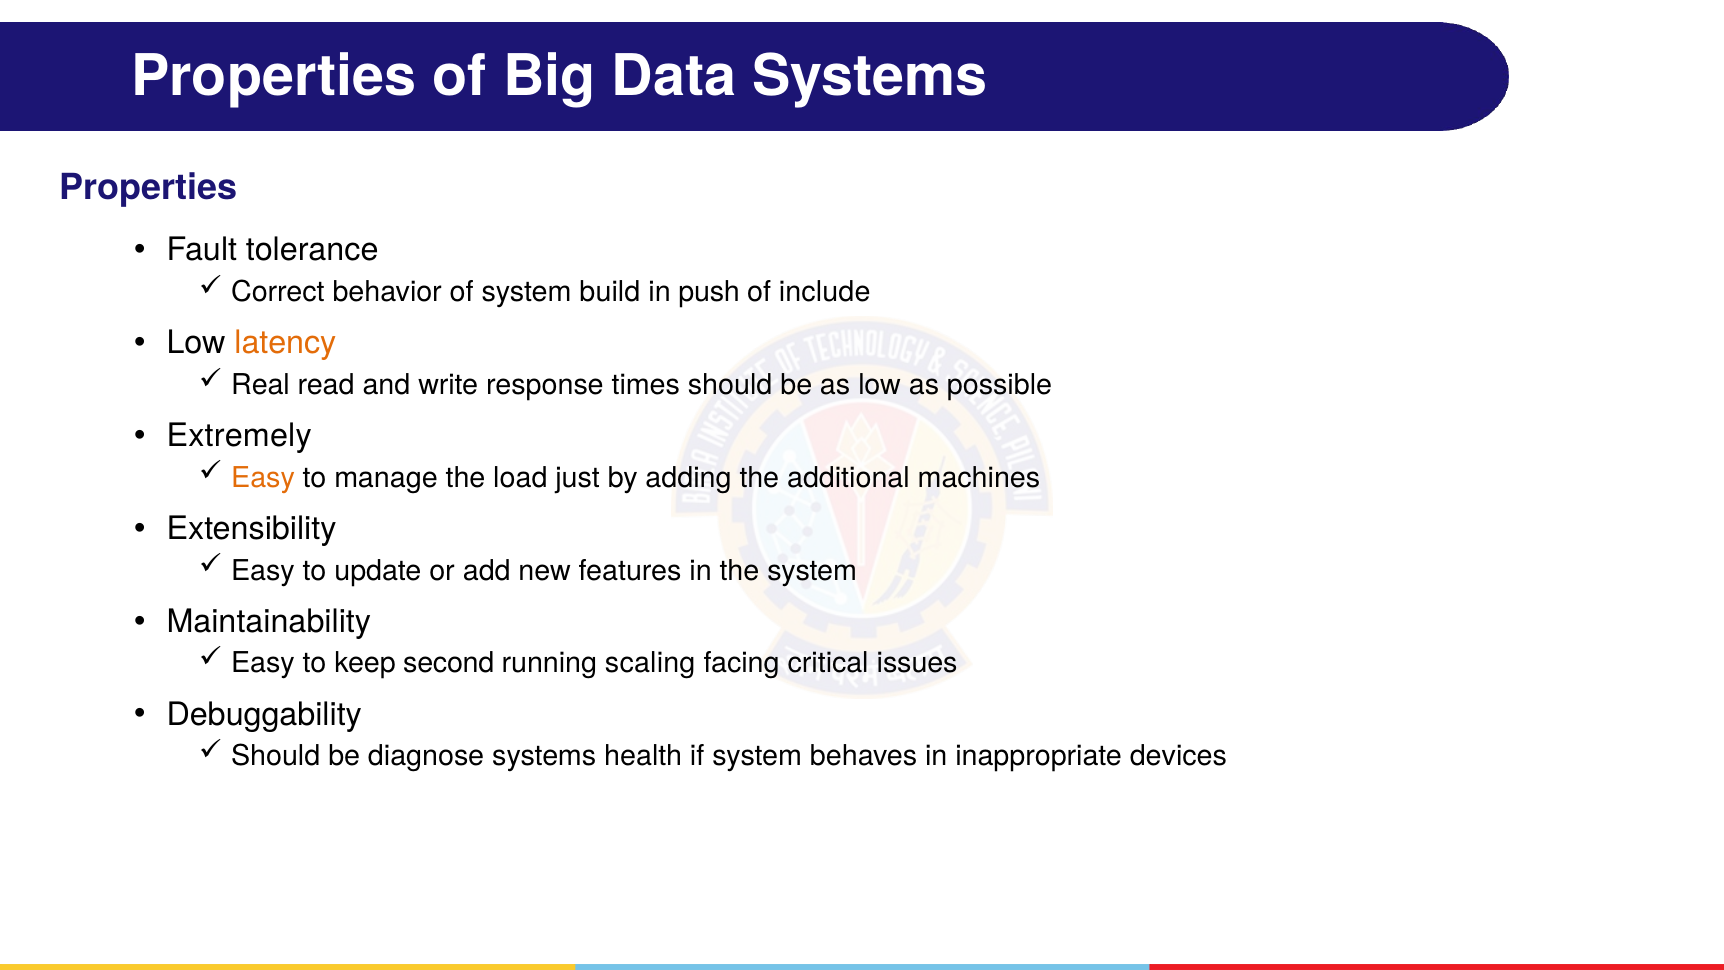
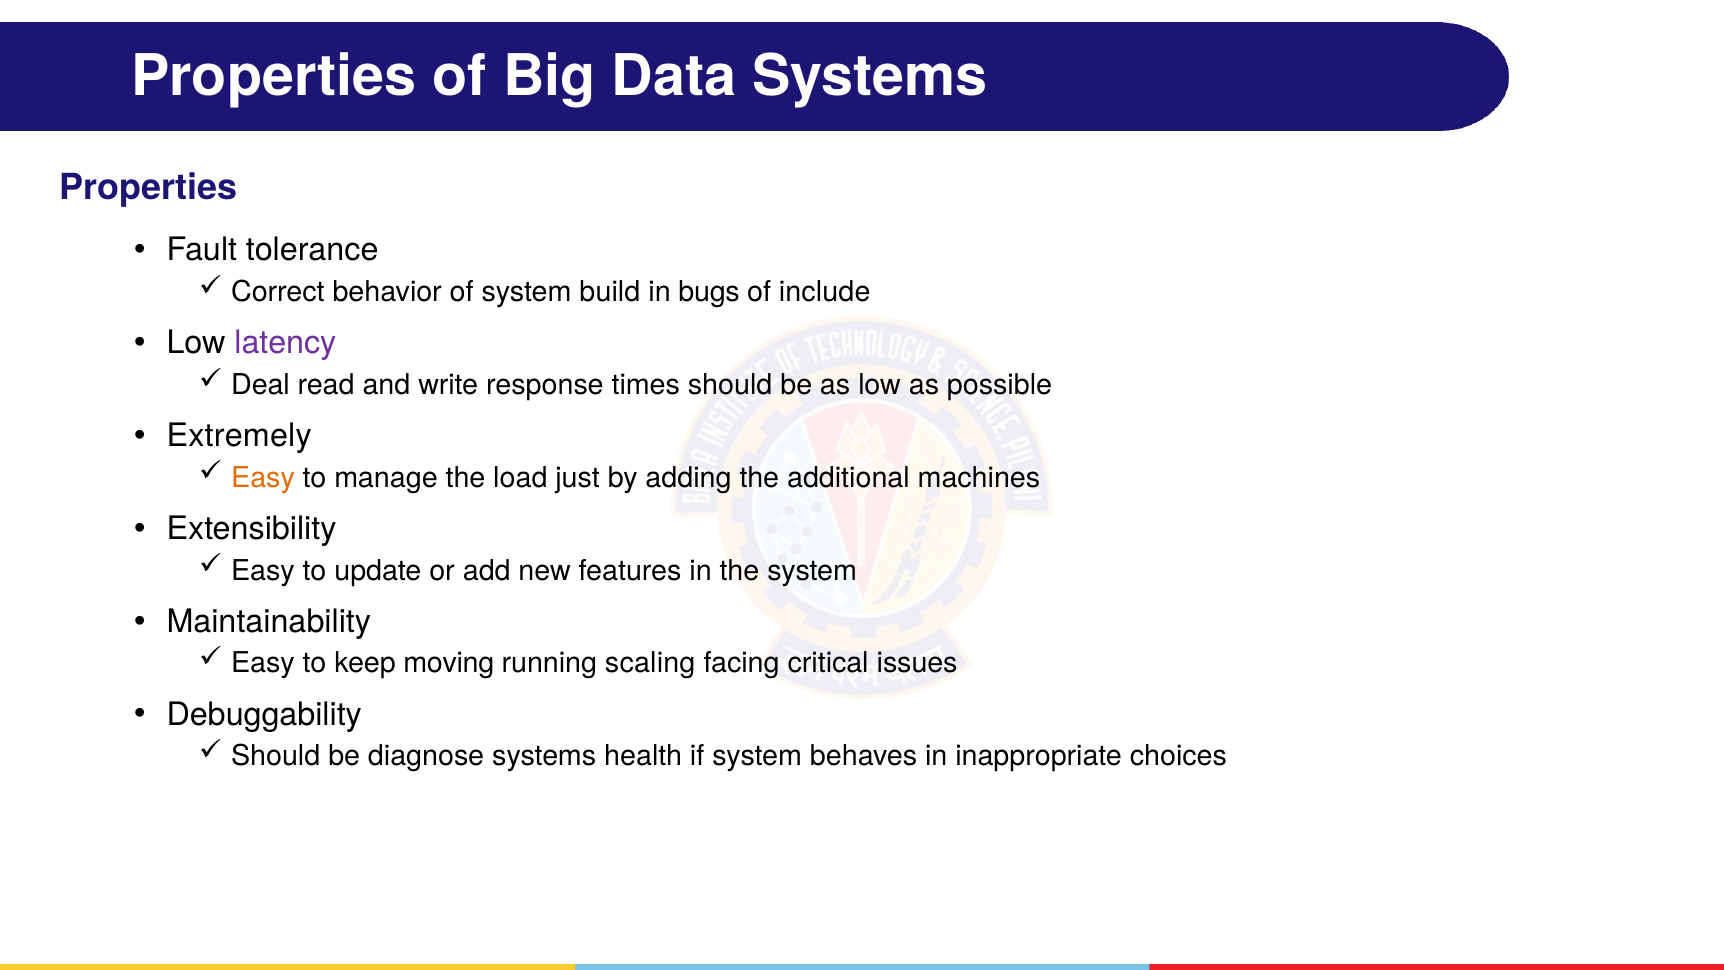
push: push -> bugs (709, 292)
latency colour: orange -> purple (285, 343)
Real: Real -> Deal (260, 385)
second: second -> moving (449, 663)
devices: devices -> choices (1178, 756)
